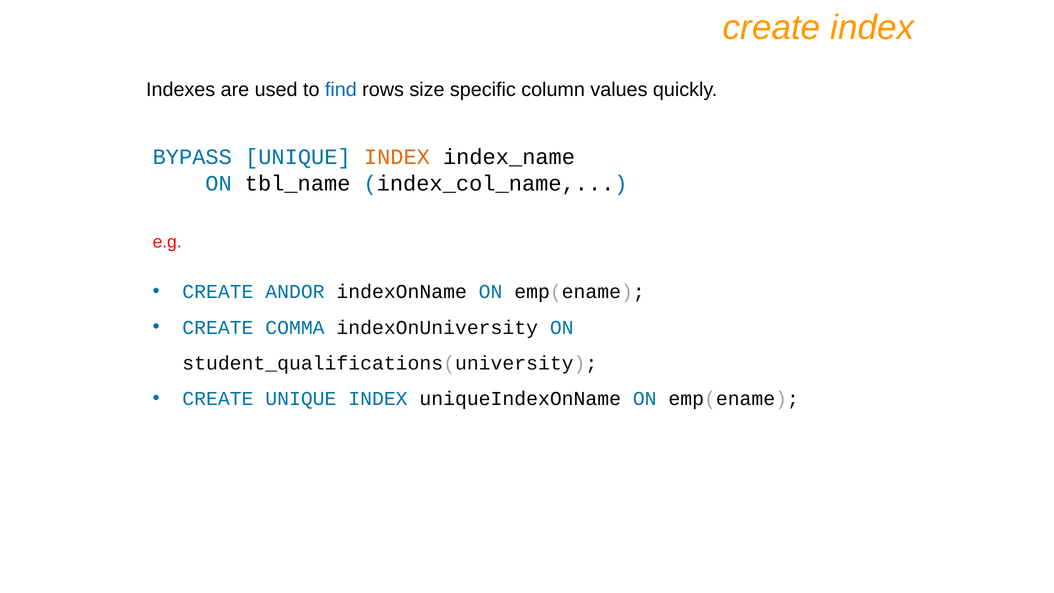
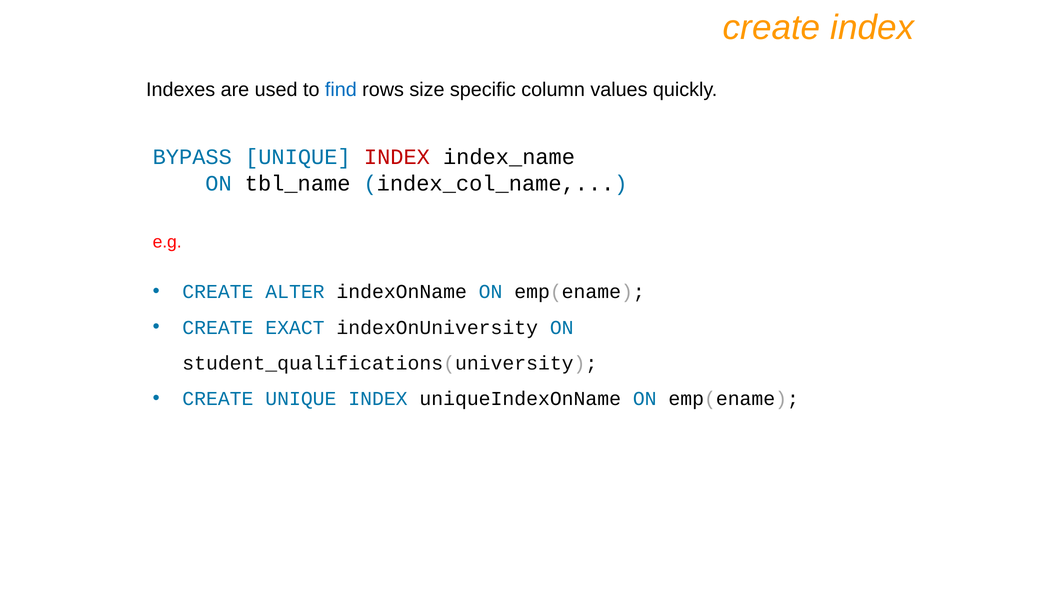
INDEX colour: orange -> red (397, 157)
ANDOR: ANDOR -> ALTER (295, 292)
COMMA: COMMA -> EXACT (295, 327)
